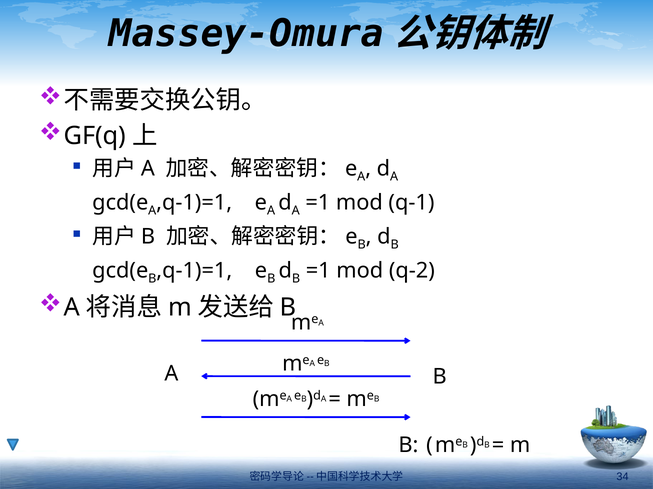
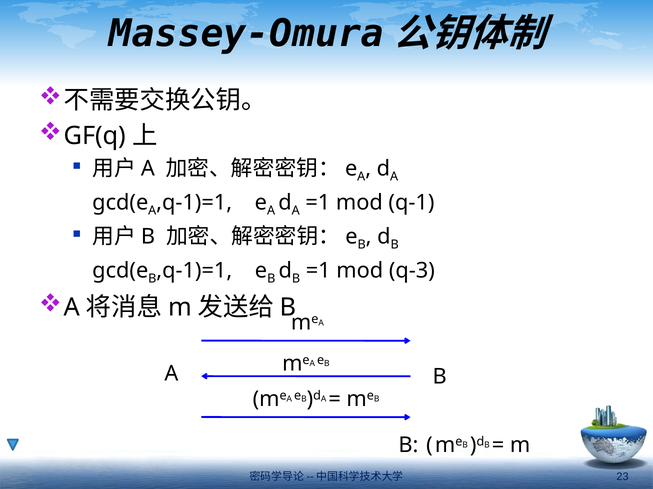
q-2: q-2 -> q-3 (412, 271)
34: 34 -> 23 (623, 477)
